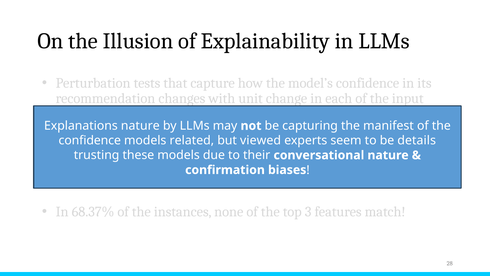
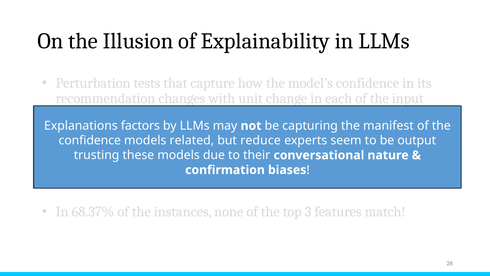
Explanations nature: nature -> factors (140, 126)
viewed: viewed -> reduce (261, 140)
details: details -> output (417, 140)
